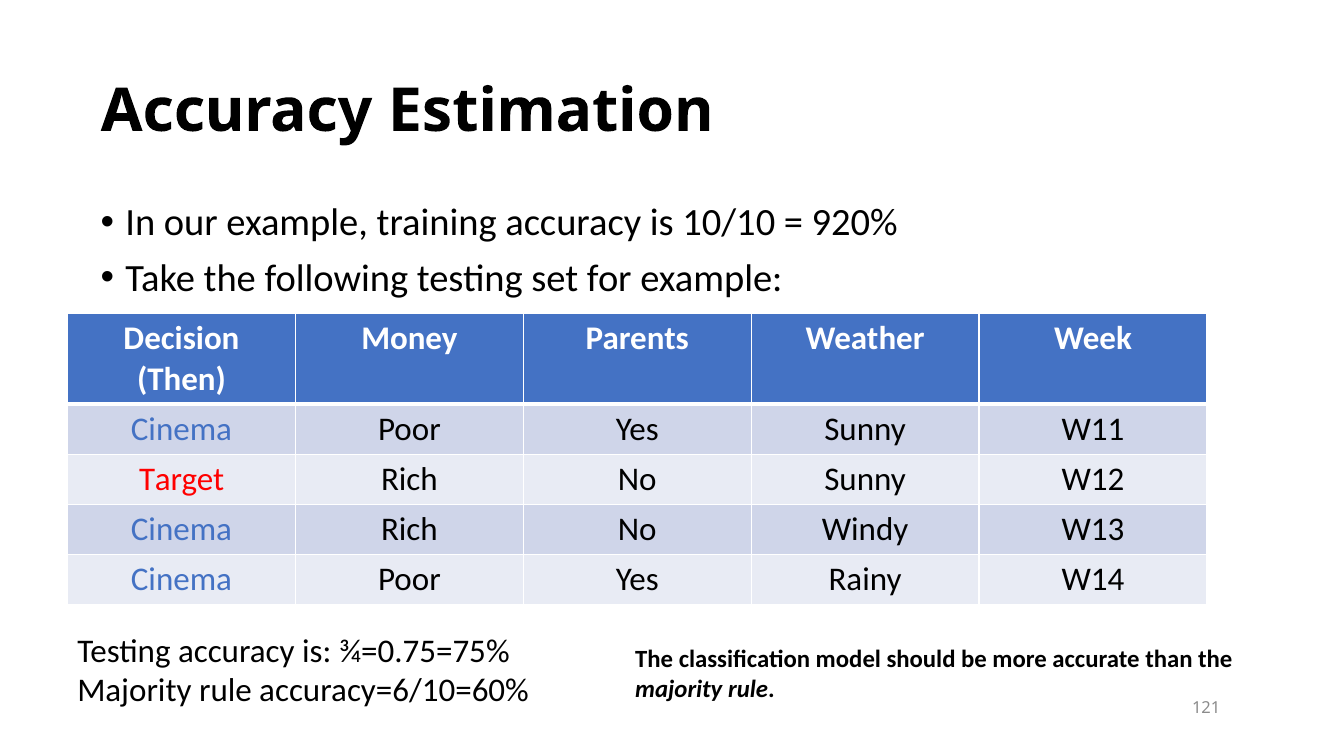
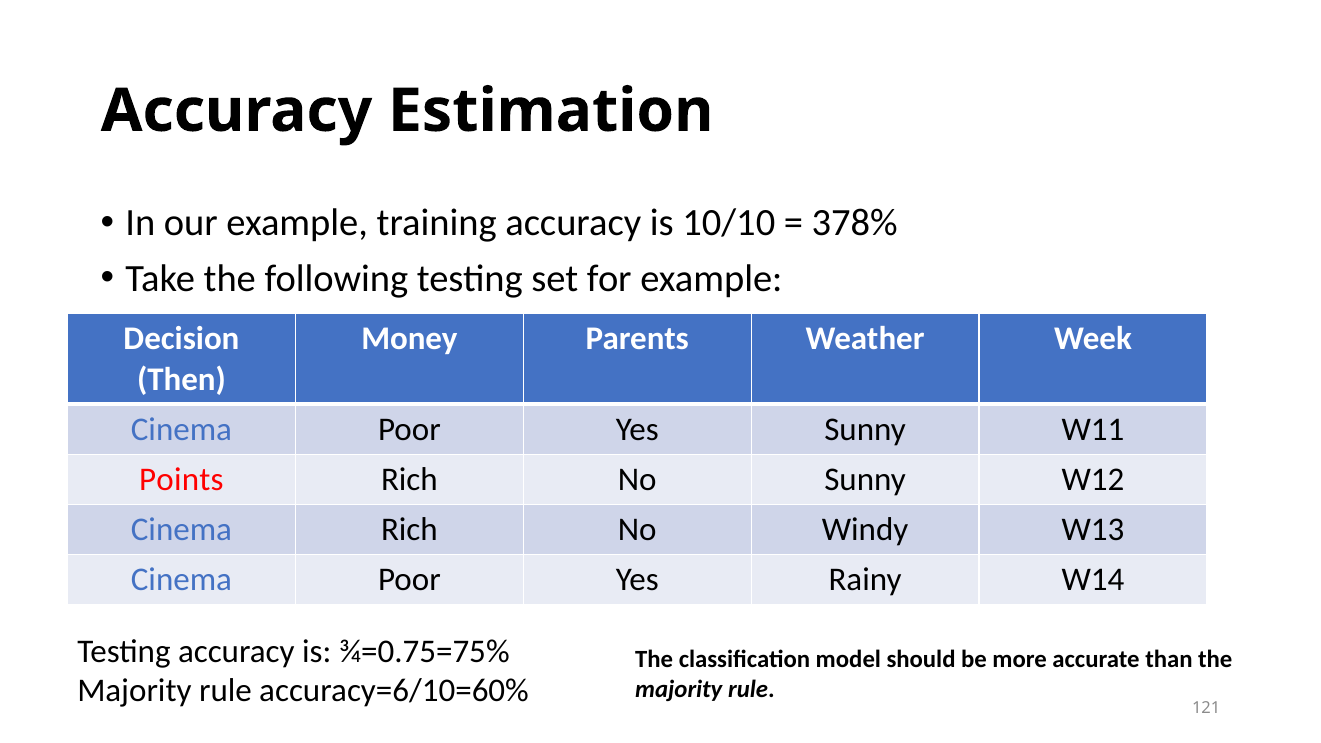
920%: 920% -> 378% (855, 223)
Target: Target -> Points (181, 480)
